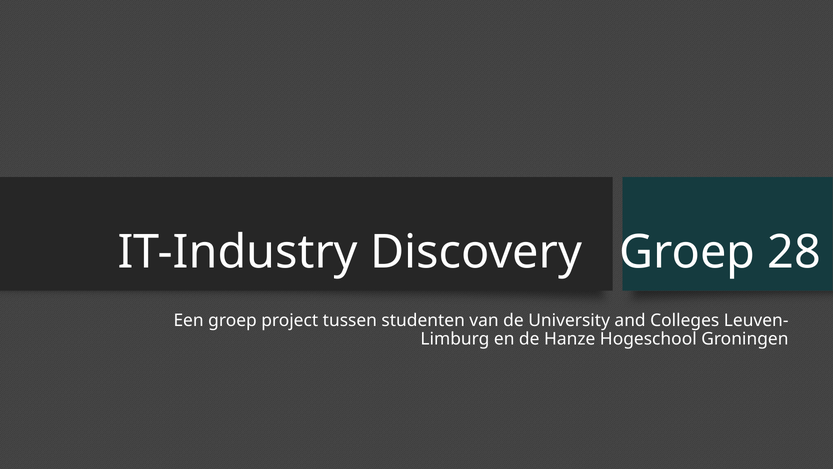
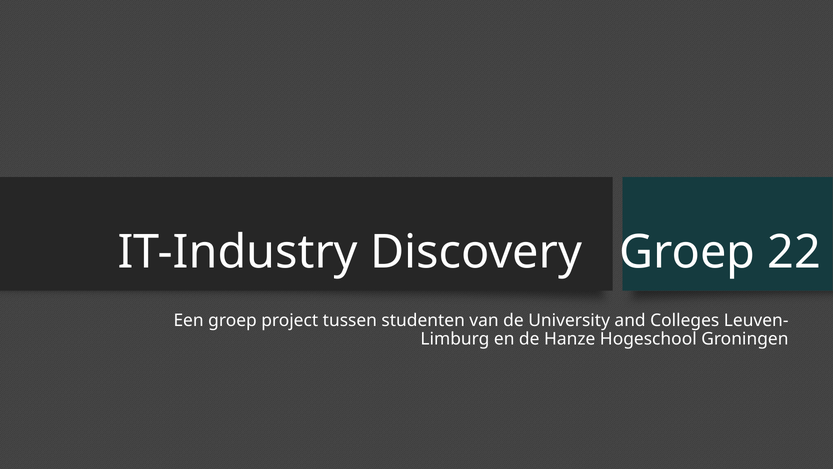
28: 28 -> 22 (794, 252)
